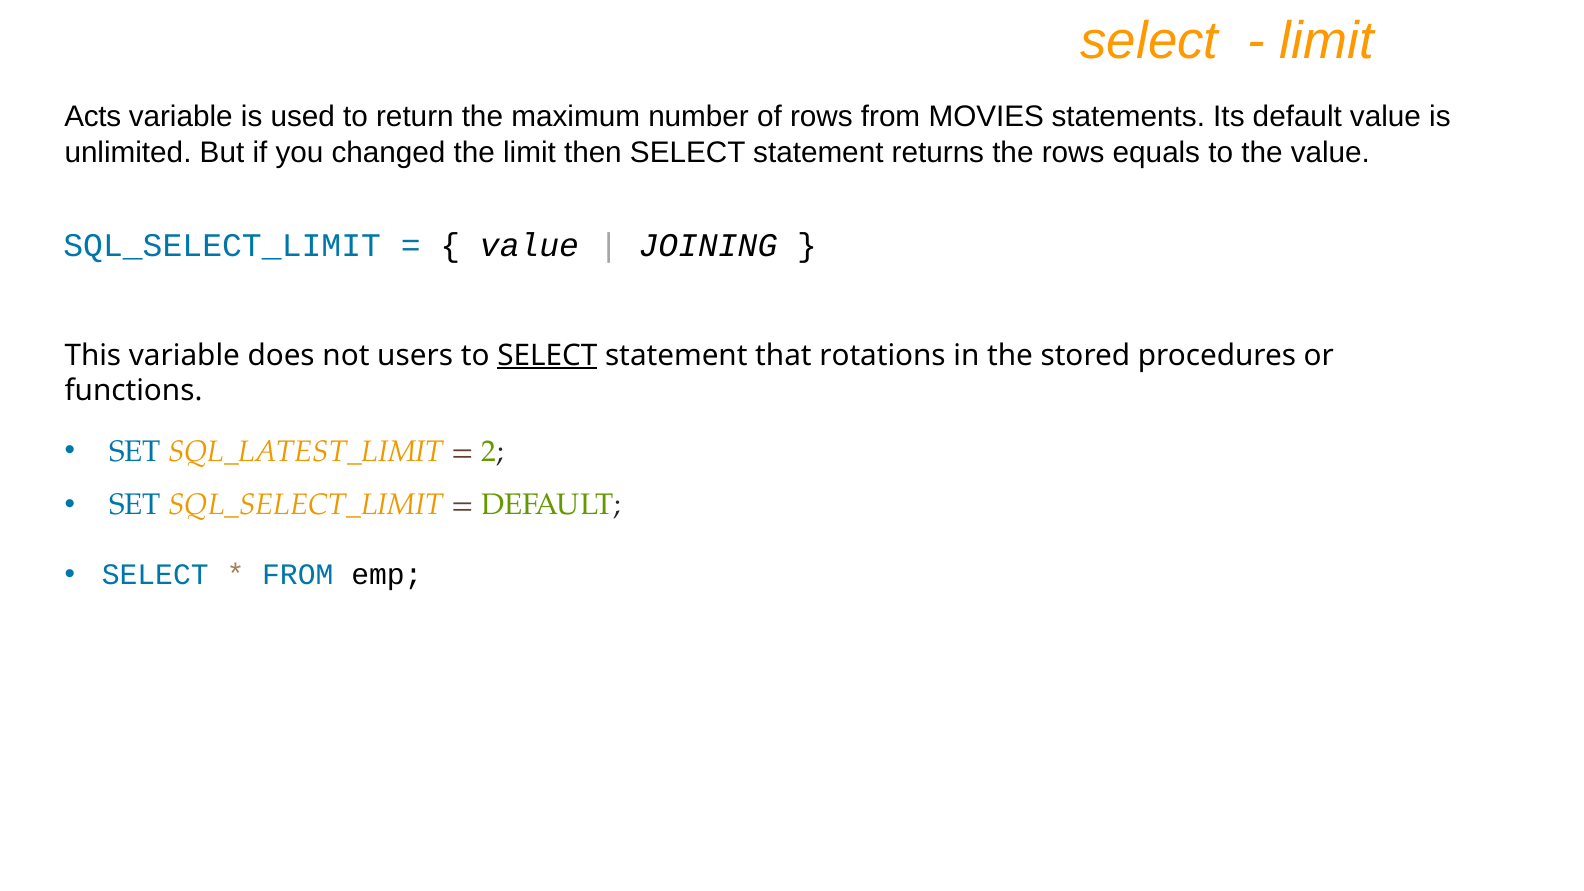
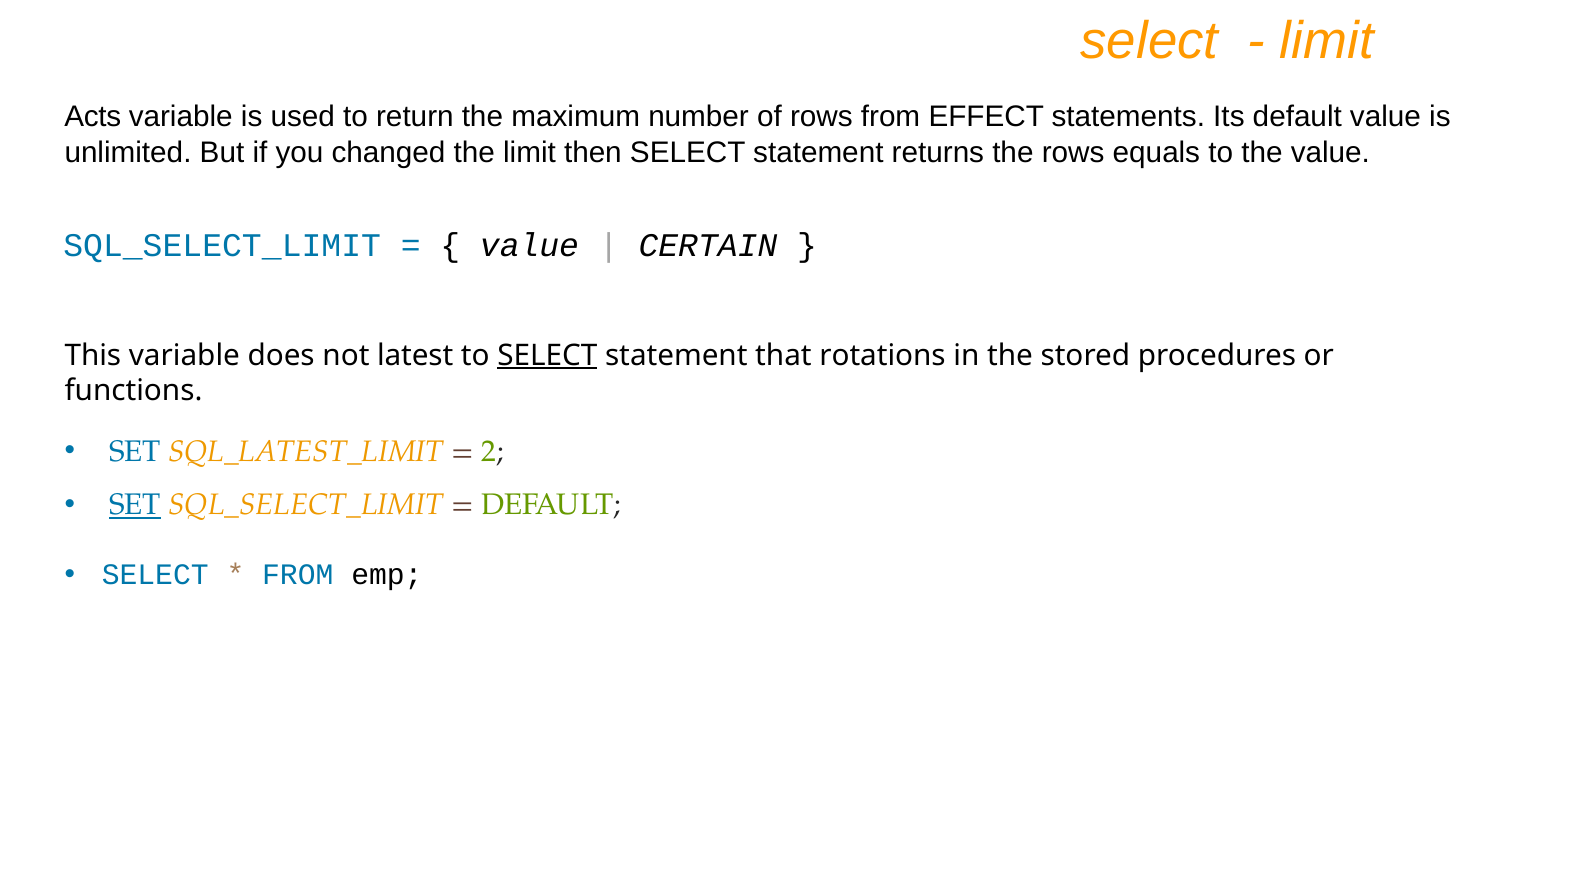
MOVIES: MOVIES -> EFFECT (986, 117)
JOINING: JOINING -> CERTAIN (708, 245)
users: users -> latest (415, 356)
SET underline: none -> present (135, 505)
